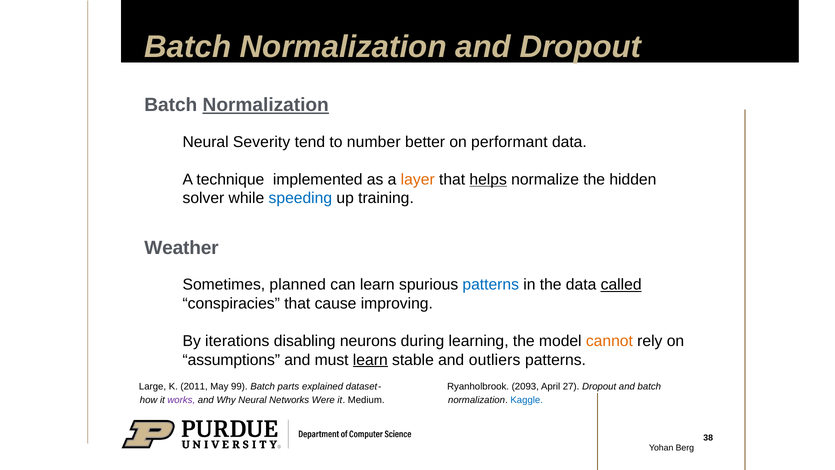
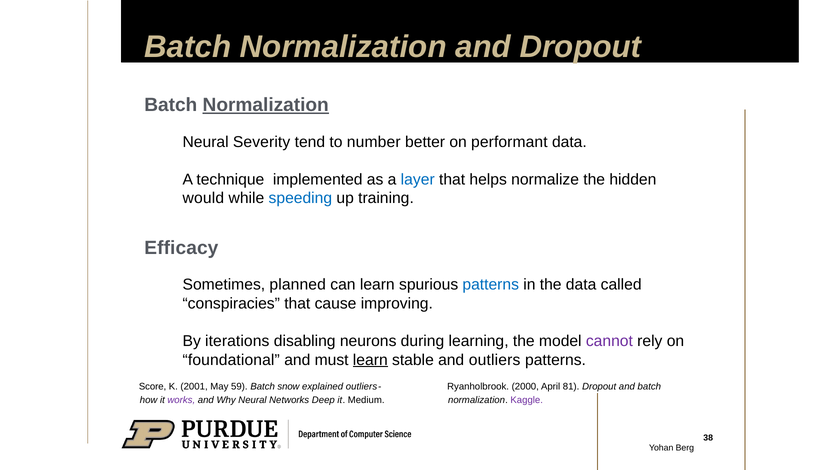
layer colour: orange -> blue (418, 179)
helps underline: present -> none (488, 179)
solver: solver -> would (203, 198)
Weather: Weather -> Efficacy (181, 248)
called underline: present -> none (621, 285)
cannot colour: orange -> purple (609, 341)
assumptions: assumptions -> foundational (231, 360)
Large: Large -> Score (153, 387)
2011: 2011 -> 2001 (194, 387)
99: 99 -> 59 (239, 387)
parts: parts -> snow (288, 387)
explained dataset: dataset -> outliers (361, 387)
2093: 2093 -> 2000 (525, 387)
27: 27 -> 81 (571, 387)
Were: Were -> Deep (323, 400)
Kaggle colour: blue -> purple (527, 400)
